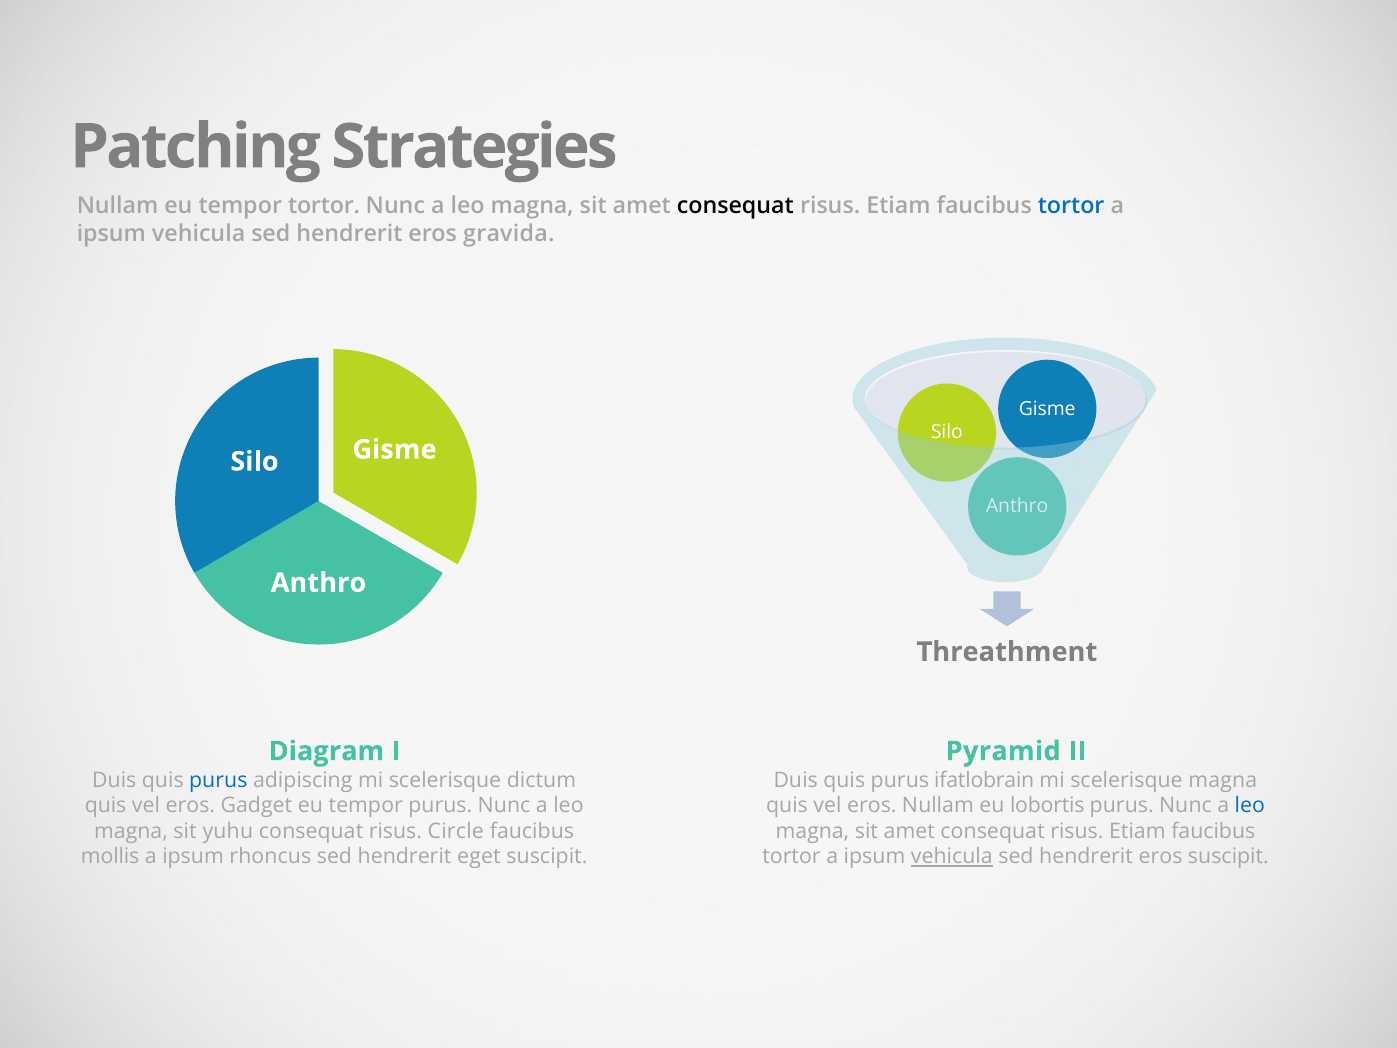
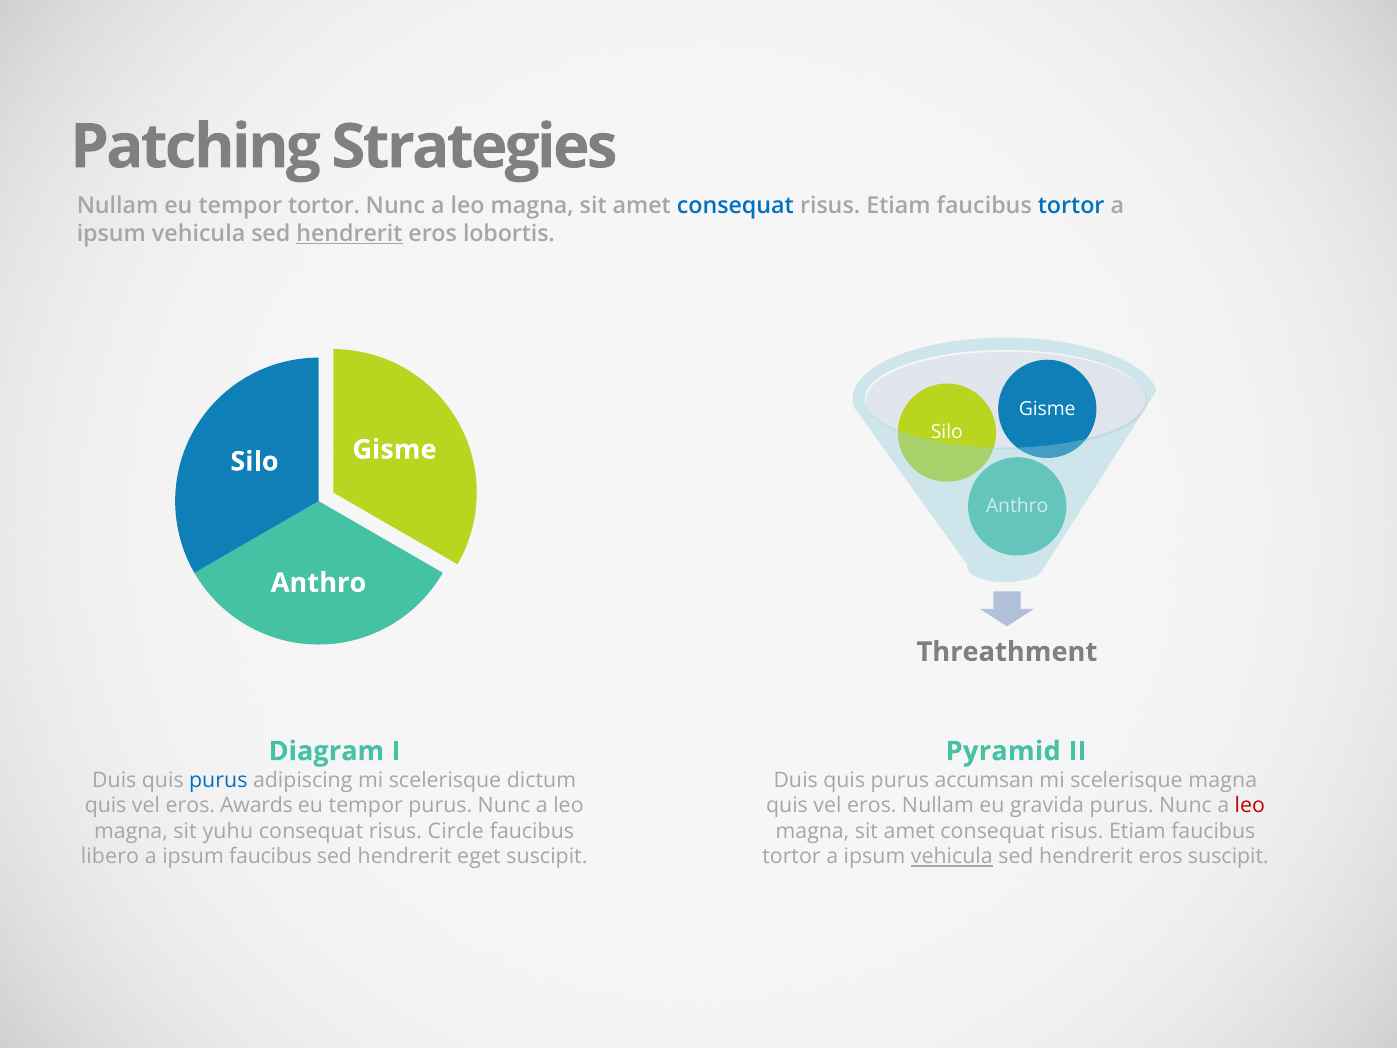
consequat colour: black -> blue (735, 206)
hendrerit underline: none -> present (349, 234)
gravida: gravida -> lobortis (509, 234)
ifatlobrain: ifatlobrain -> accumsan (984, 780)
Gadget: Gadget -> Awards (257, 805)
lobortis: lobortis -> gravida (1047, 805)
leo colour: blue -> red (1250, 805)
mollis: mollis -> libero (110, 857)
ipsum rhoncus: rhoncus -> faucibus (270, 857)
